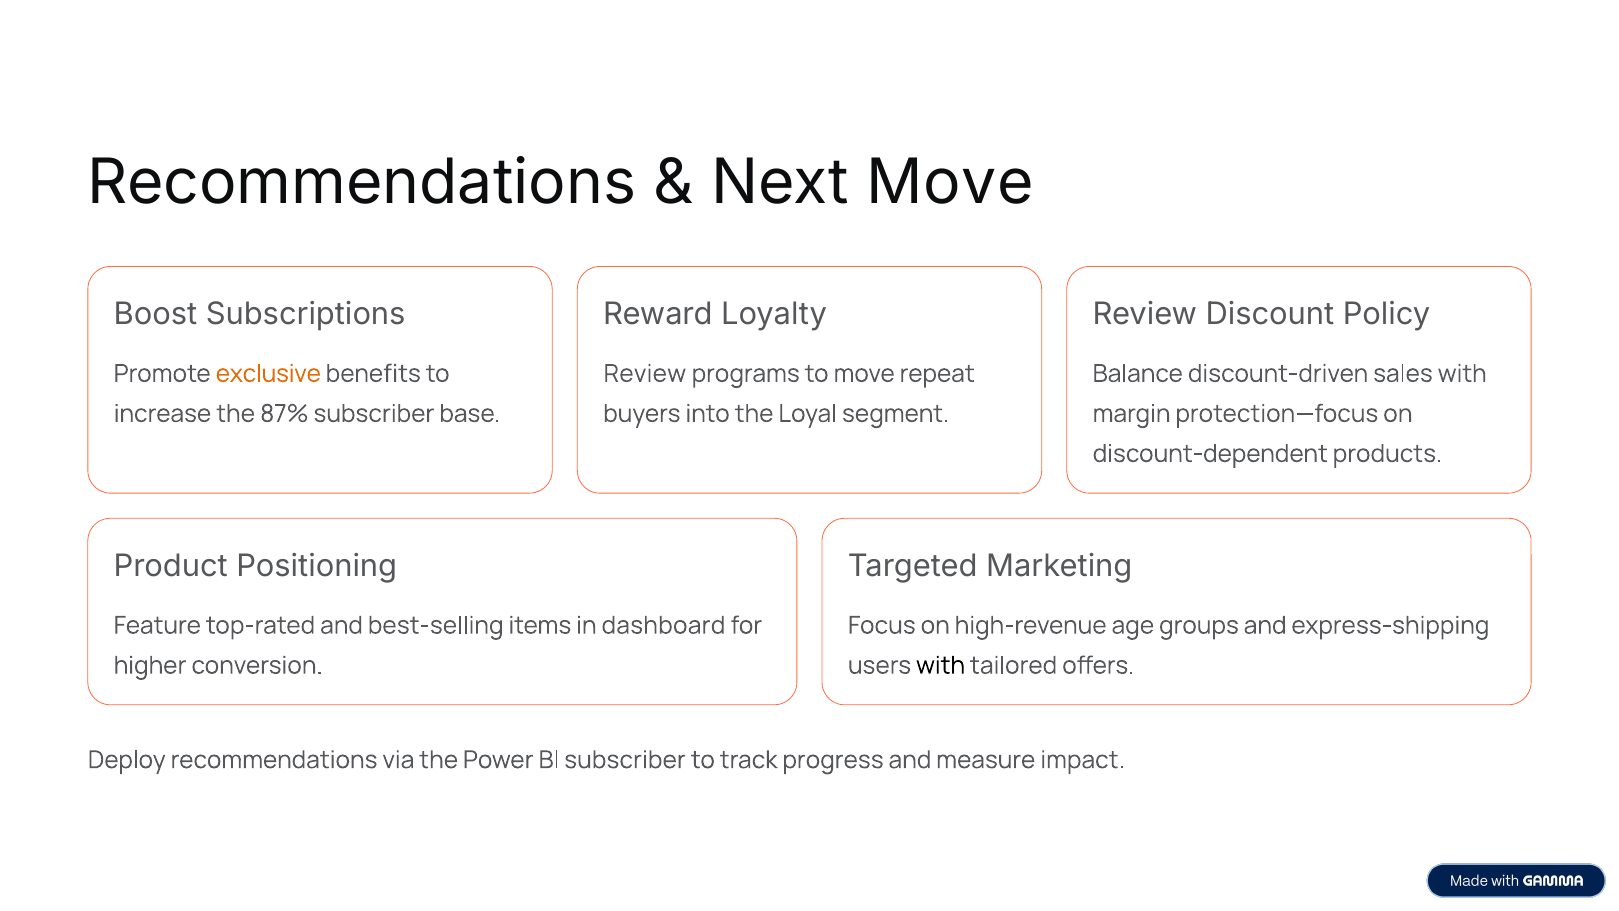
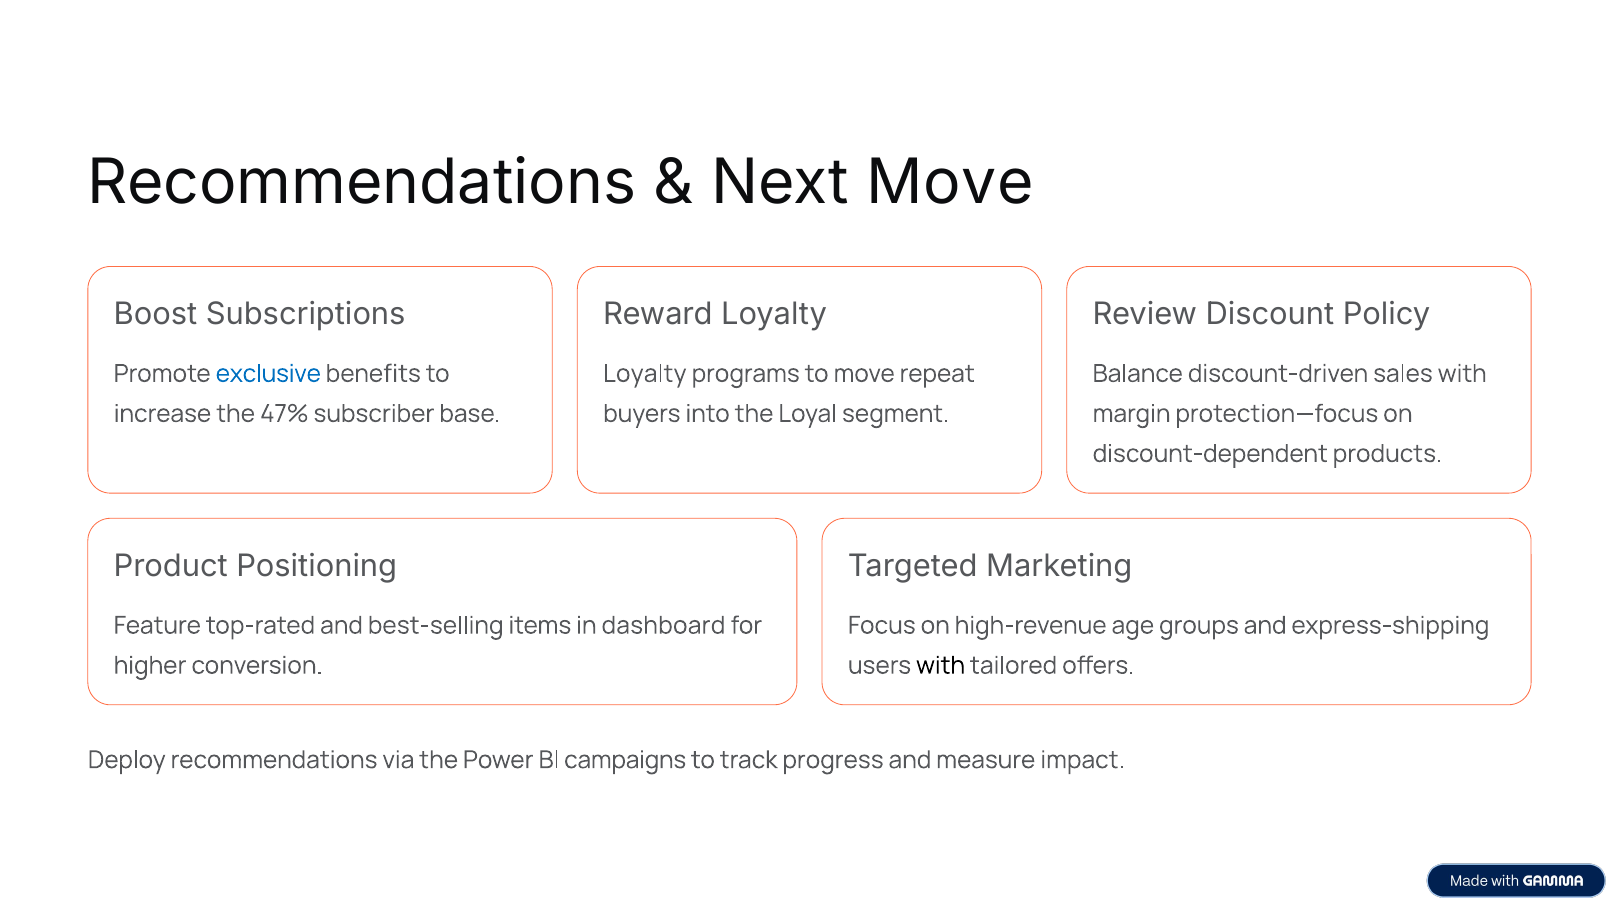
exclusive colour: orange -> blue (268, 374)
Review: Review -> Loyalty (645, 374)
87%: 87% -> 47% (284, 414)
BI subscriber: subscriber -> campaigns (625, 760)
